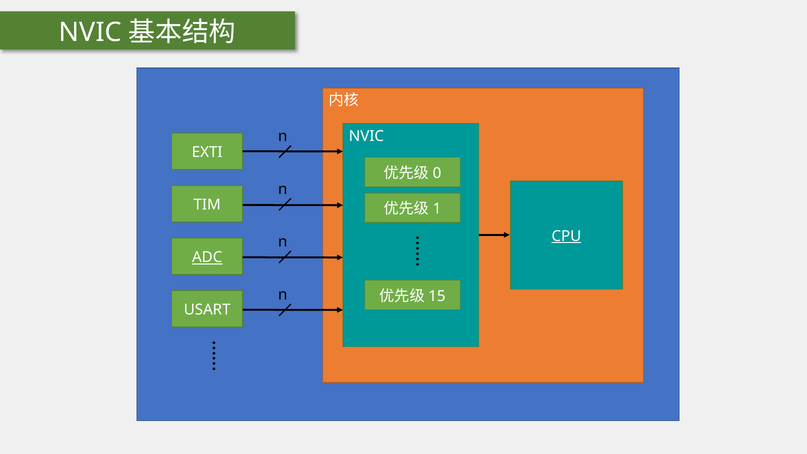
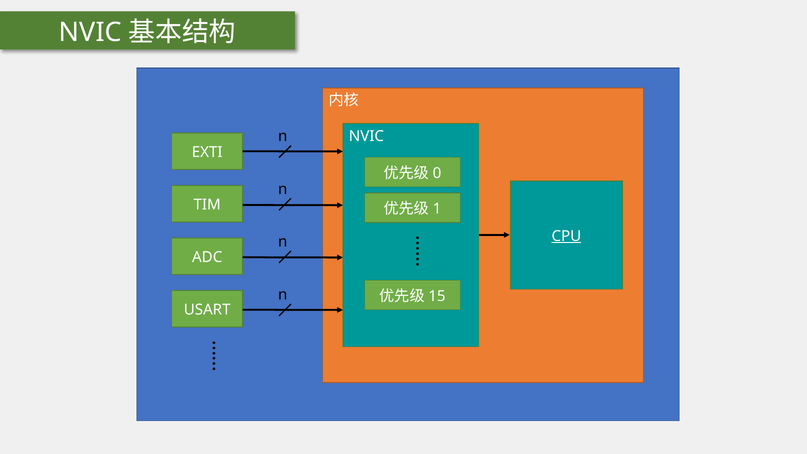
ADC underline: present -> none (207, 257)
